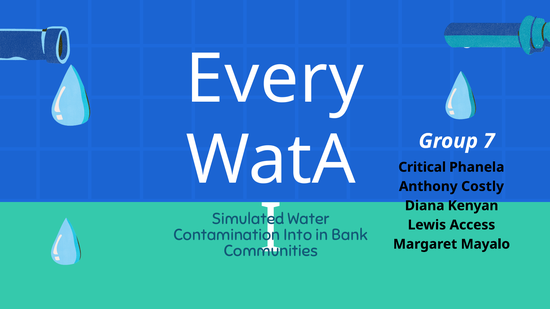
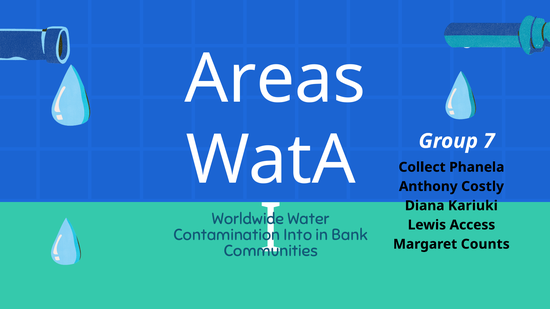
Every: Every -> Areas (275, 79)
Critical: Critical -> Collect (422, 167)
Kenyan: Kenyan -> Kariuki (473, 206)
Simulated: Simulated -> Worldwide (248, 219)
Mayalo: Mayalo -> Counts (485, 244)
